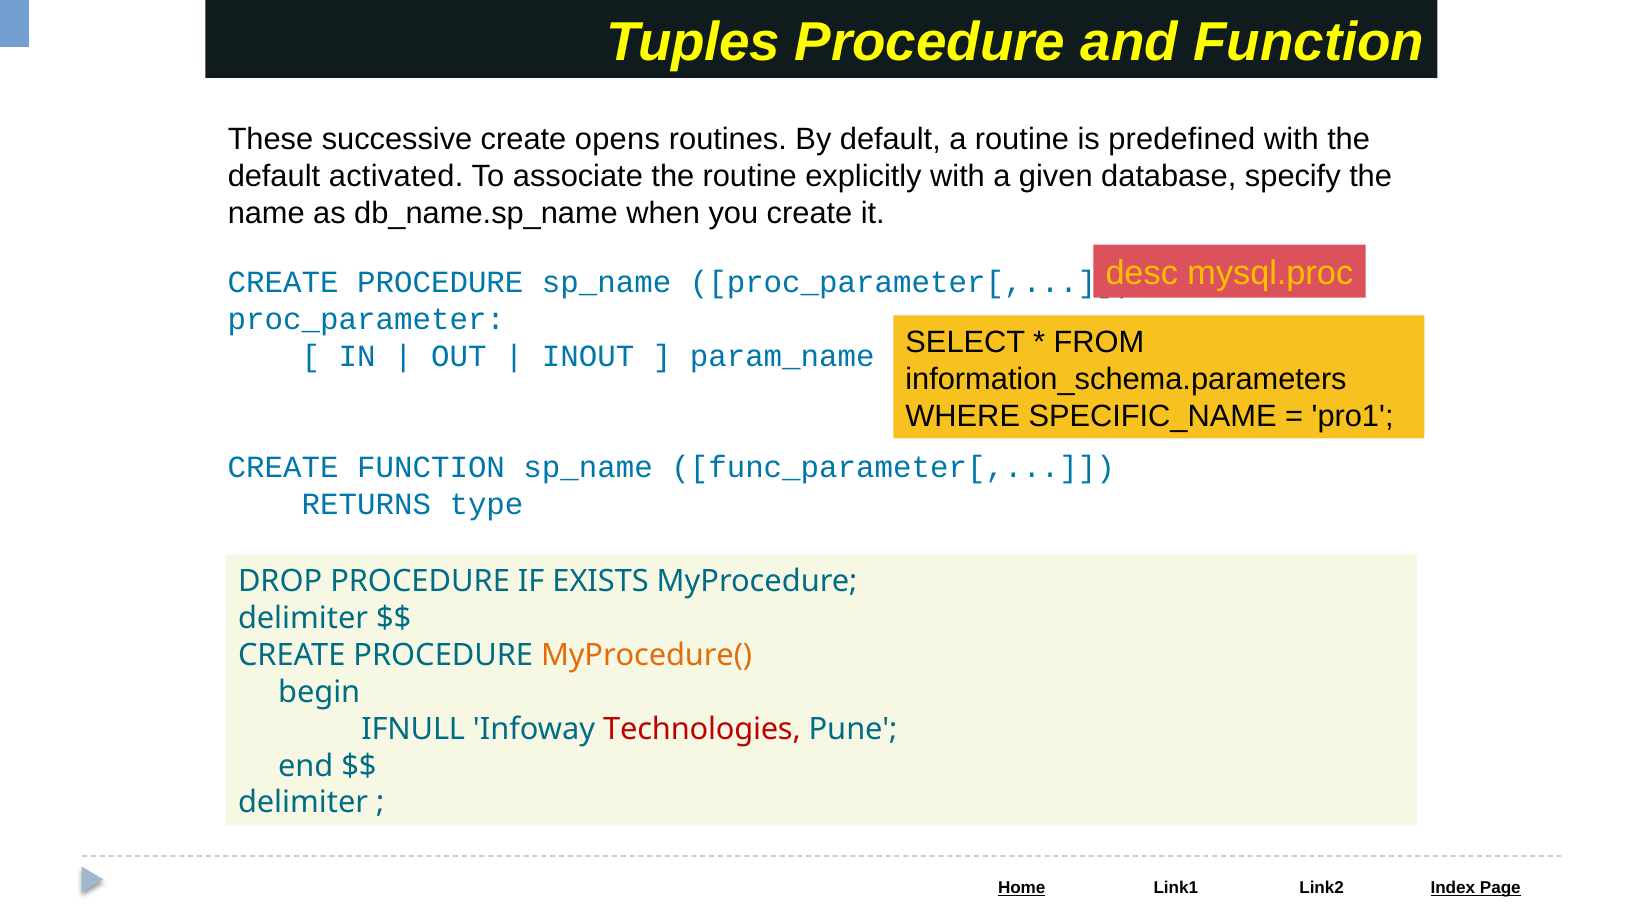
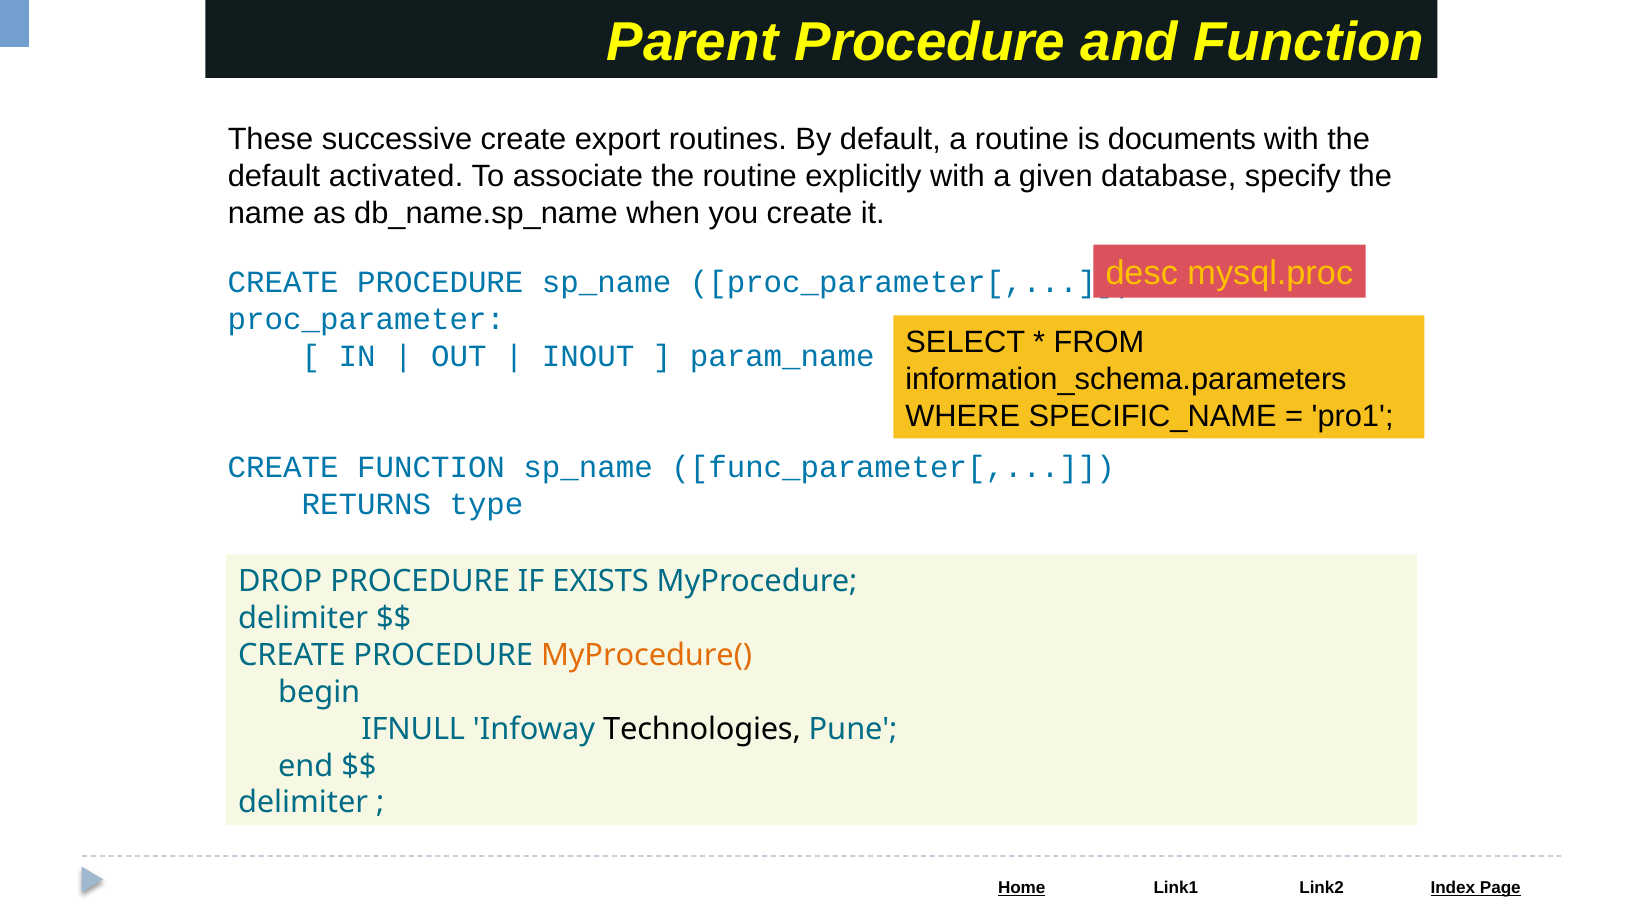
Tuples: Tuples -> Parent (692, 43)
opens: opens -> export (618, 140)
predefined: predefined -> documents (1182, 140)
Technologies colour: red -> black (702, 729)
